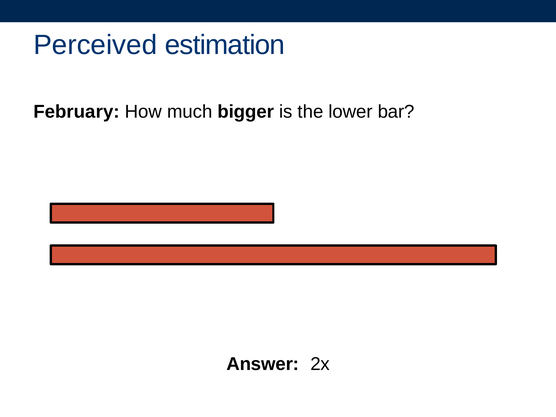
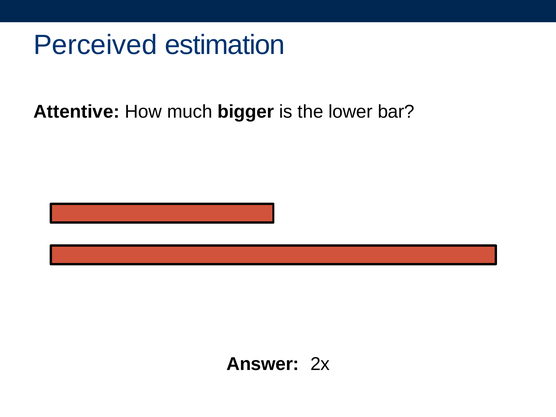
February: February -> Attentive (76, 112)
